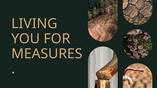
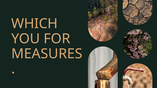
LIVING: LIVING -> WHICH (34, 24)
